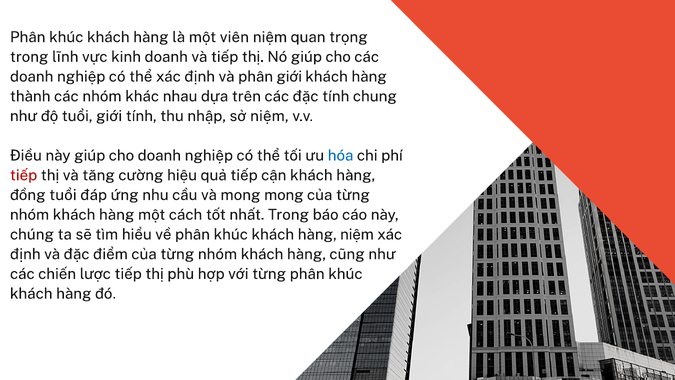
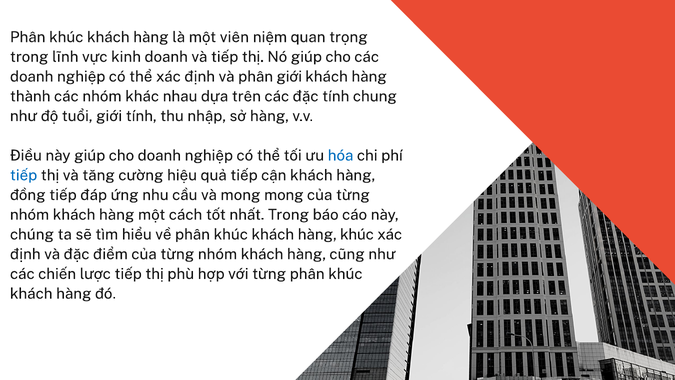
sở niệm: niệm -> hàng (269, 116)
tiếp colour: red -> blue (24, 175)
đồng tuổi: tuổi -> tiếp (63, 195)
hàng niệm: niệm -> khúc (357, 234)
